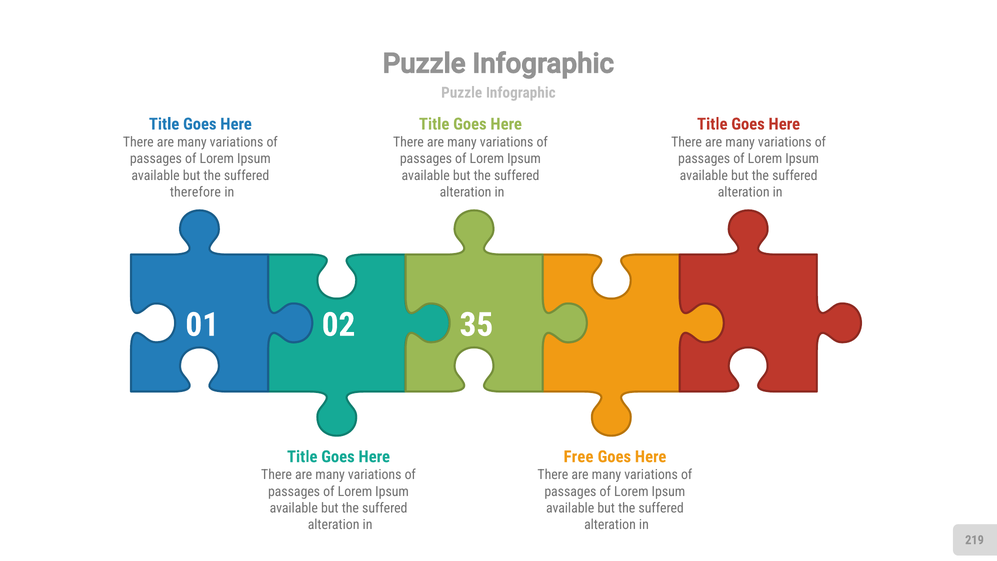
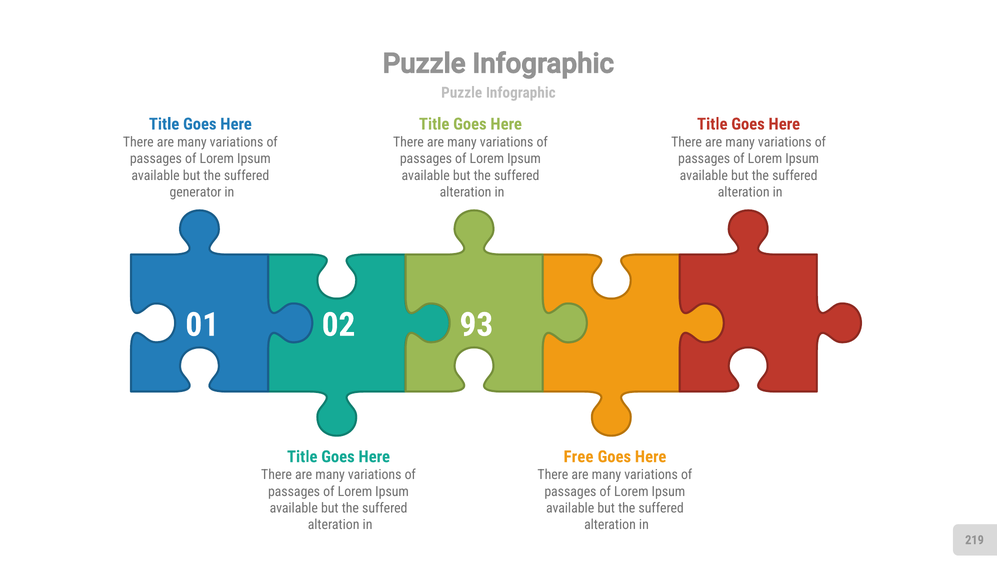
therefore: therefore -> generator (196, 192)
35: 35 -> 93 (476, 325)
